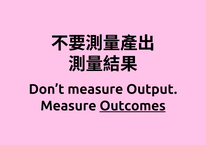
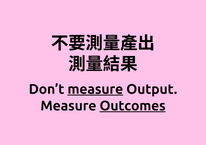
measure underline: none -> present (95, 89)
